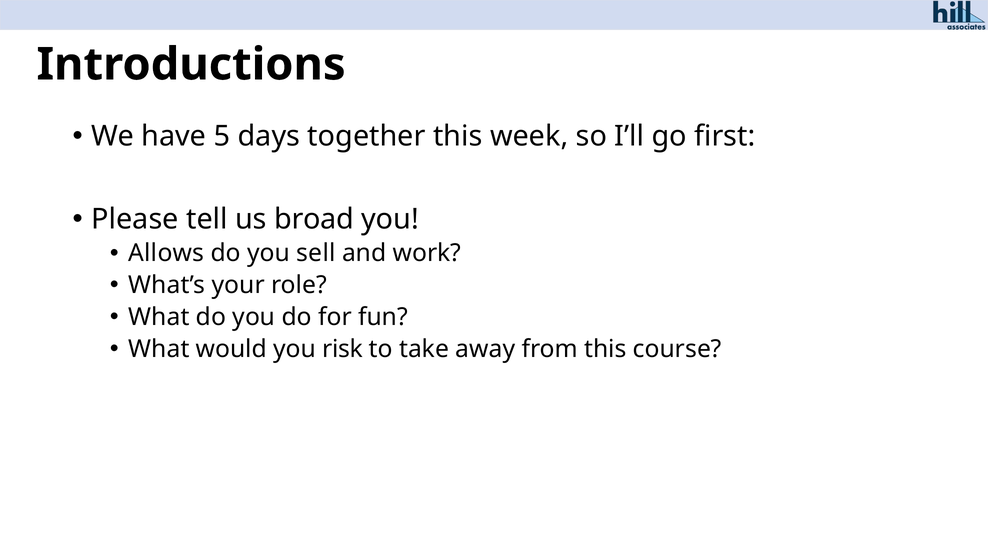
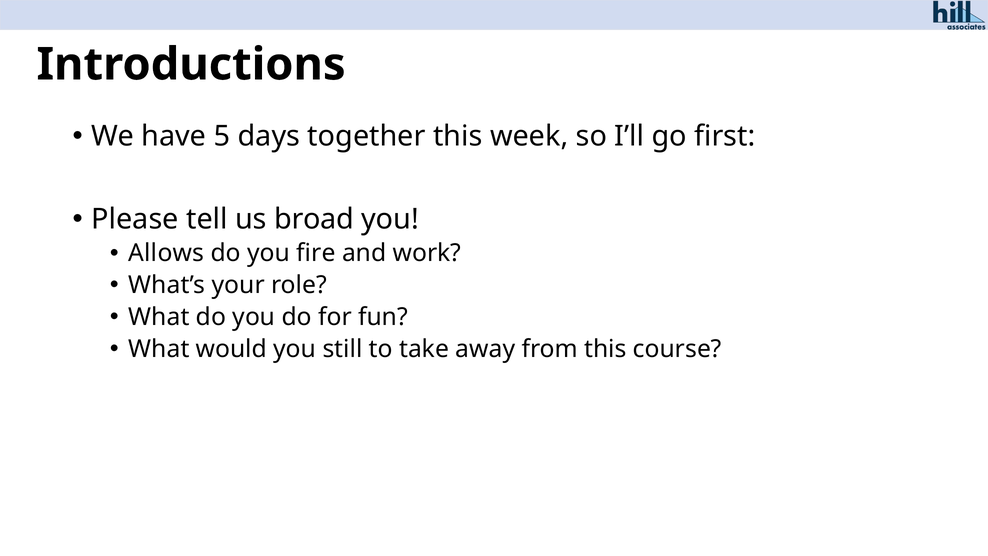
sell: sell -> fire (316, 253)
risk: risk -> still (343, 349)
